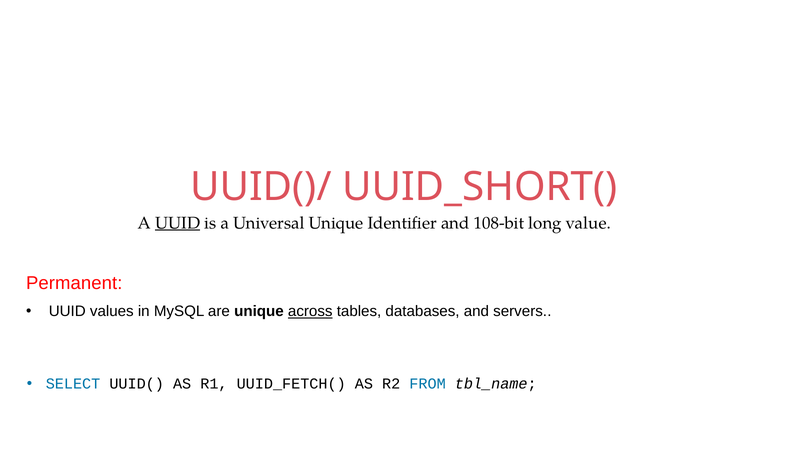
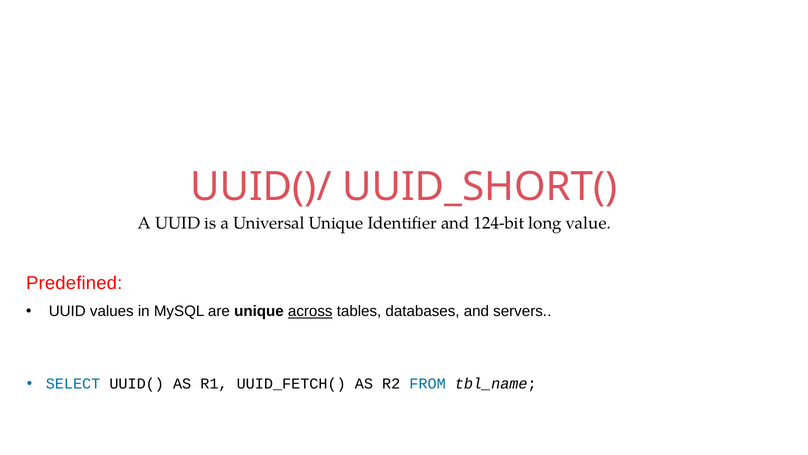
UUID underline: present -> none (178, 223)
108-bit: 108-bit -> 124-bit (499, 223)
Permanent: Permanent -> Predefined (74, 283)
